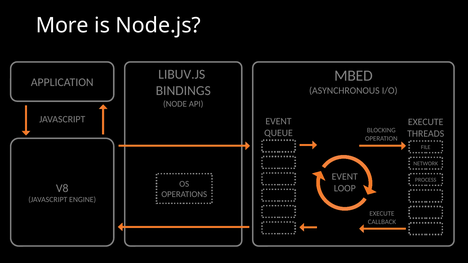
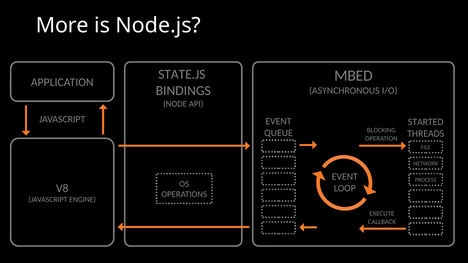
LIBUV.JS: LIBUV.JS -> STATE.JS (182, 74)
EXECUTE: EXECUTE -> STARTED (426, 122)
